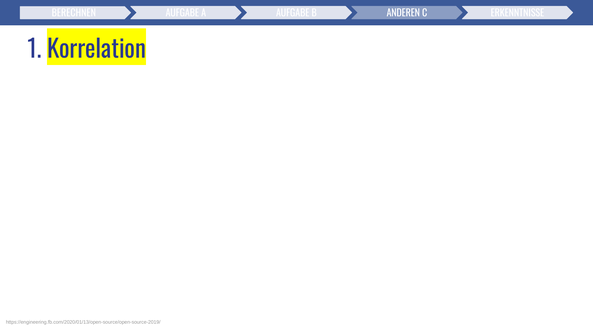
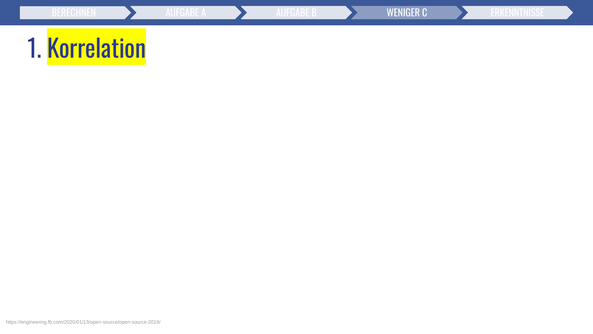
ANDEREN: ANDEREN -> WENIGER (403, 13)
